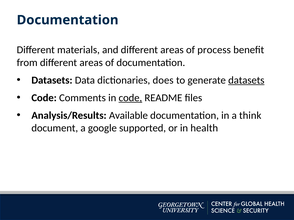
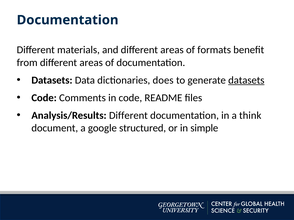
process: process -> formats (214, 50)
code underline: present -> none (130, 98)
Analysis/Results Available: Available -> Different (128, 116)
supported: supported -> structured (143, 128)
health: health -> simple (204, 128)
